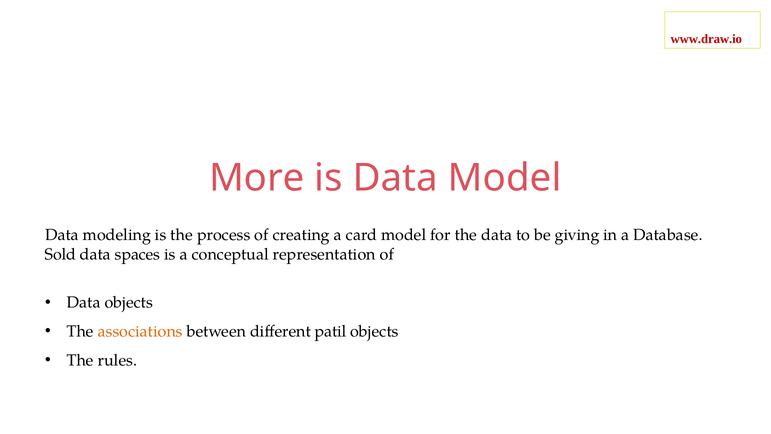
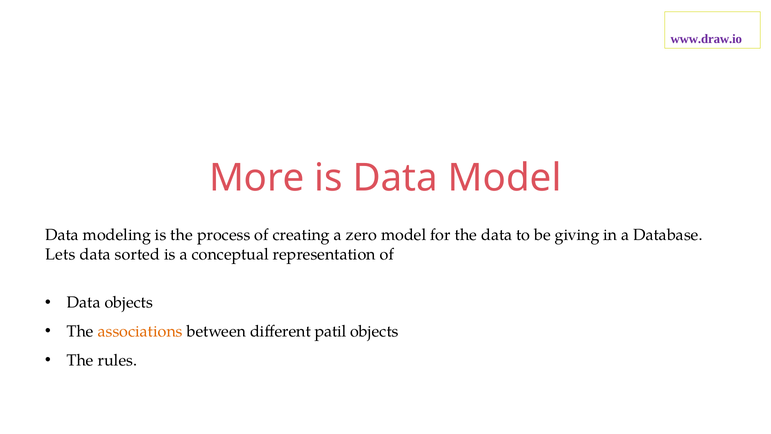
www.draw.io colour: red -> purple (706, 39)
card: card -> zero (362, 235)
Sold: Sold -> Lets (60, 254)
spaces: spaces -> sorted (137, 254)
